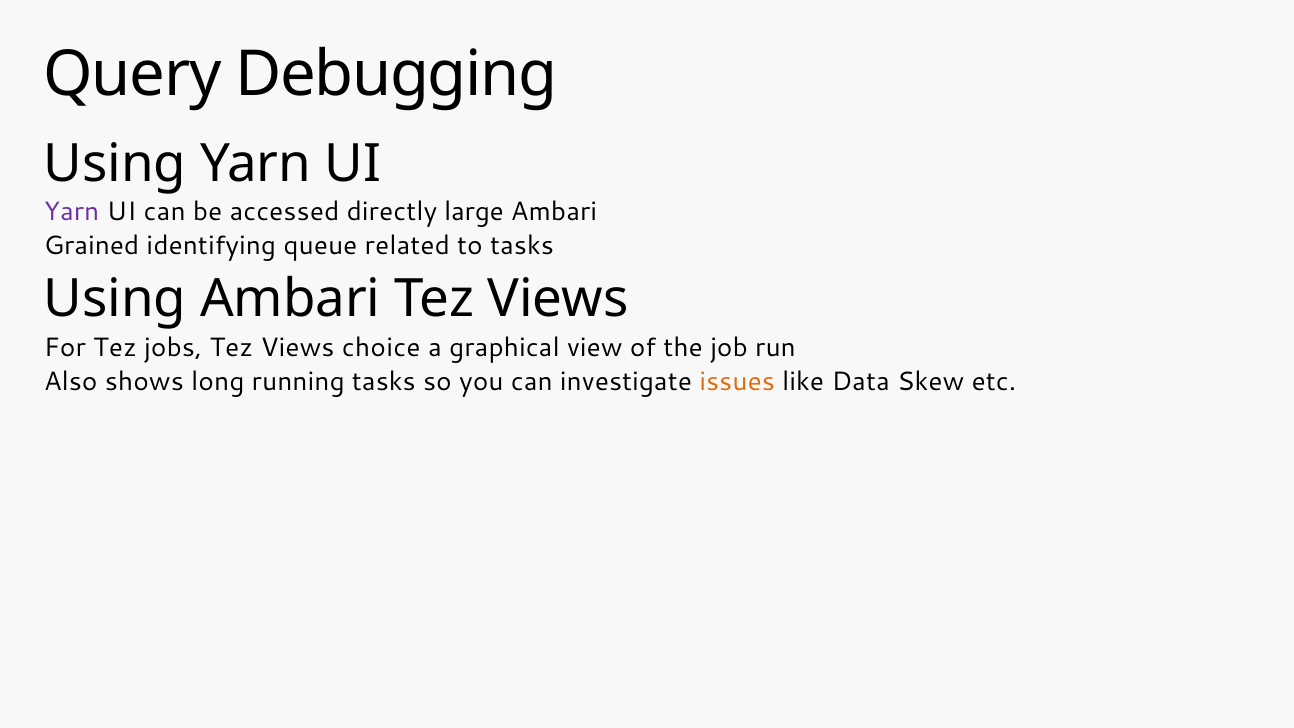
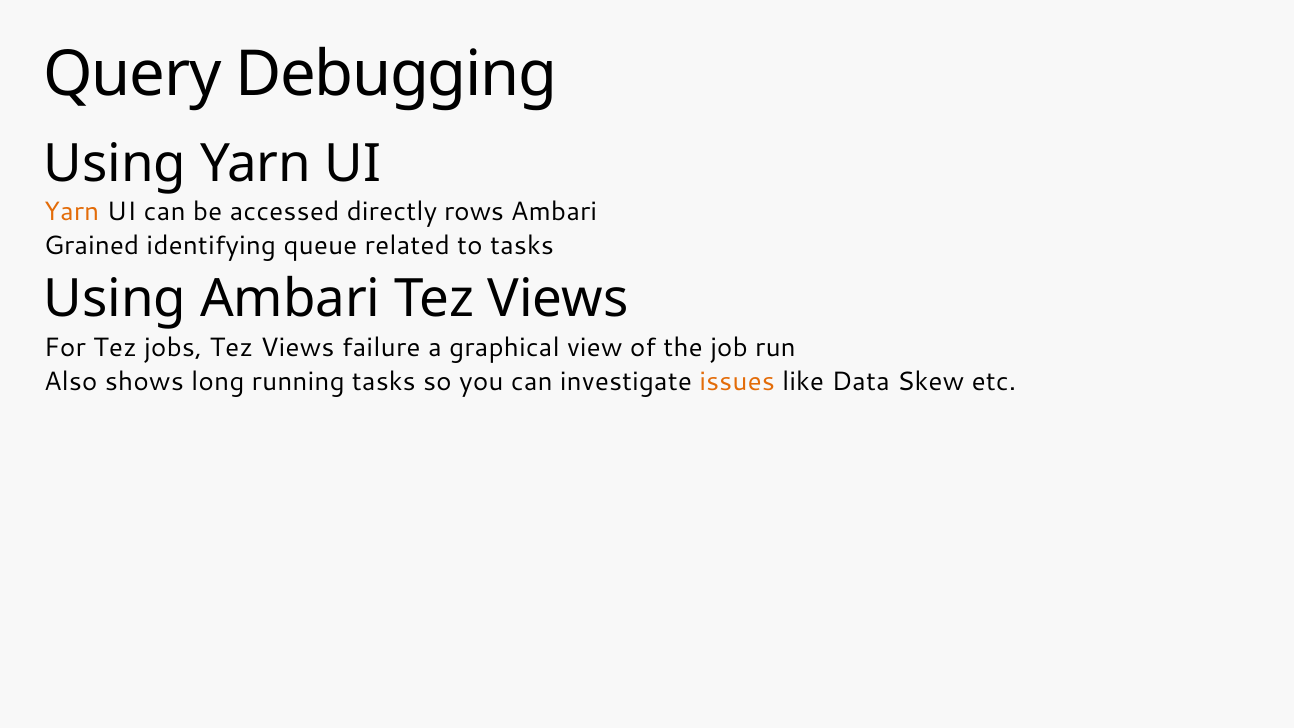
Yarn colour: purple -> orange (72, 212)
large: large -> rows (474, 212)
choice: choice -> failure (381, 347)
